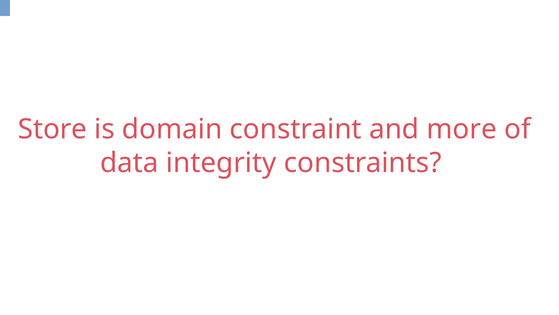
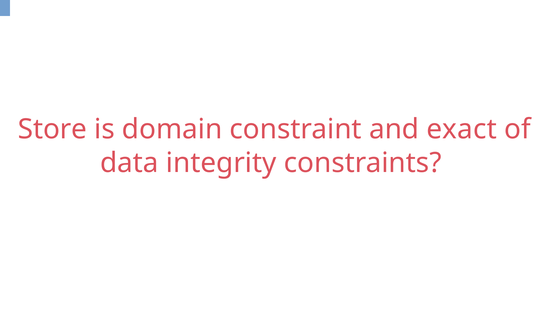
more: more -> exact (462, 129)
